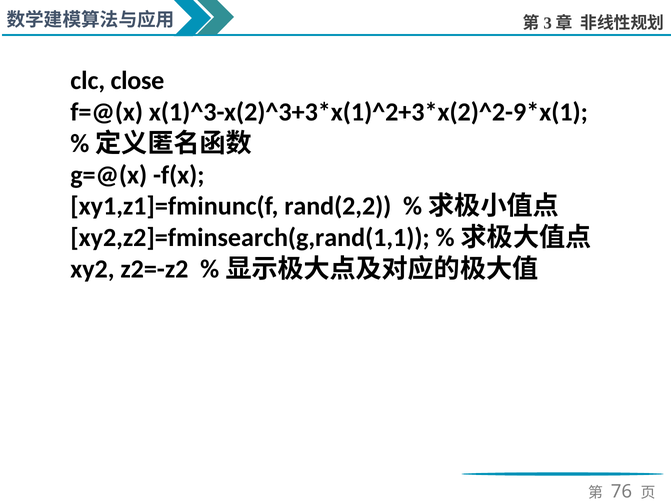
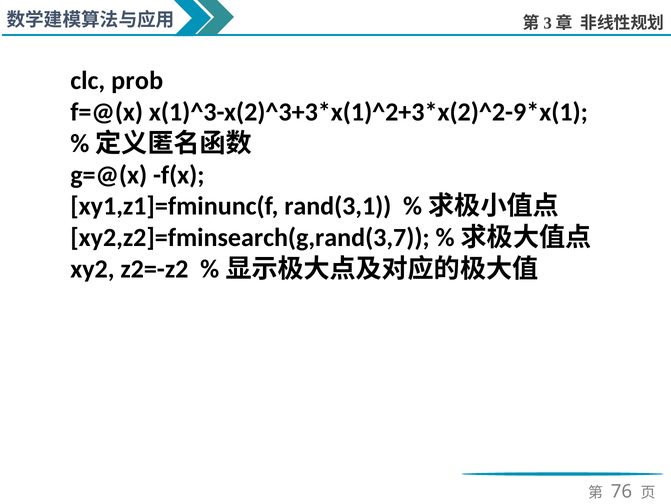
close: close -> prob (137, 81)
rand(2,2: rand(2,2 -> rand(3,1 (338, 206)
xy2,z2]=fminsearch(g,rand(1,1: xy2,z2]=fminsearch(g,rand(1,1 -> xy2,z2]=fminsearch(g,rand(3,7 (250, 237)
